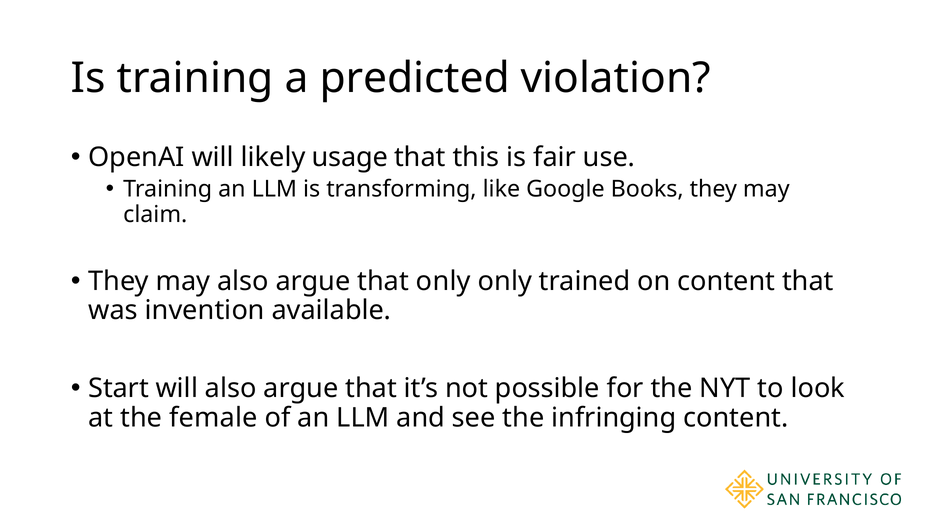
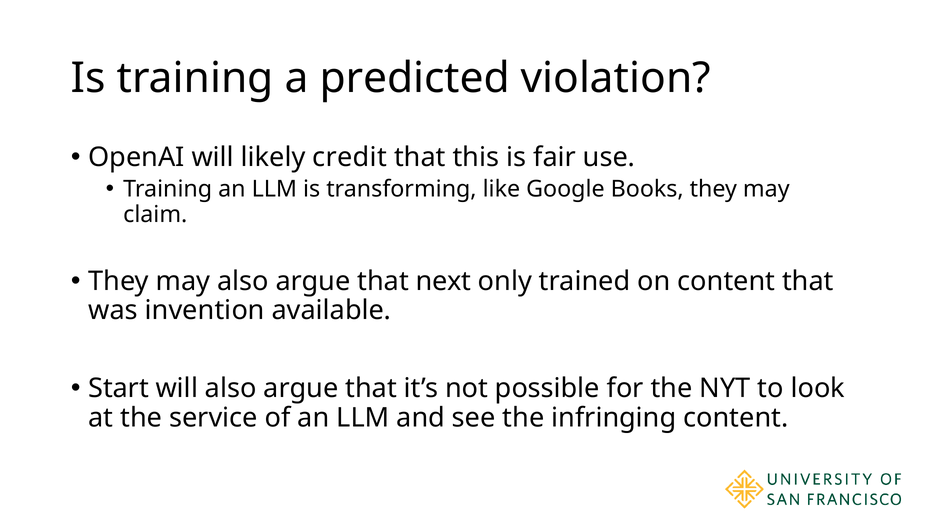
usage: usage -> credit (350, 157)
that only: only -> next (444, 281)
female: female -> service (213, 418)
